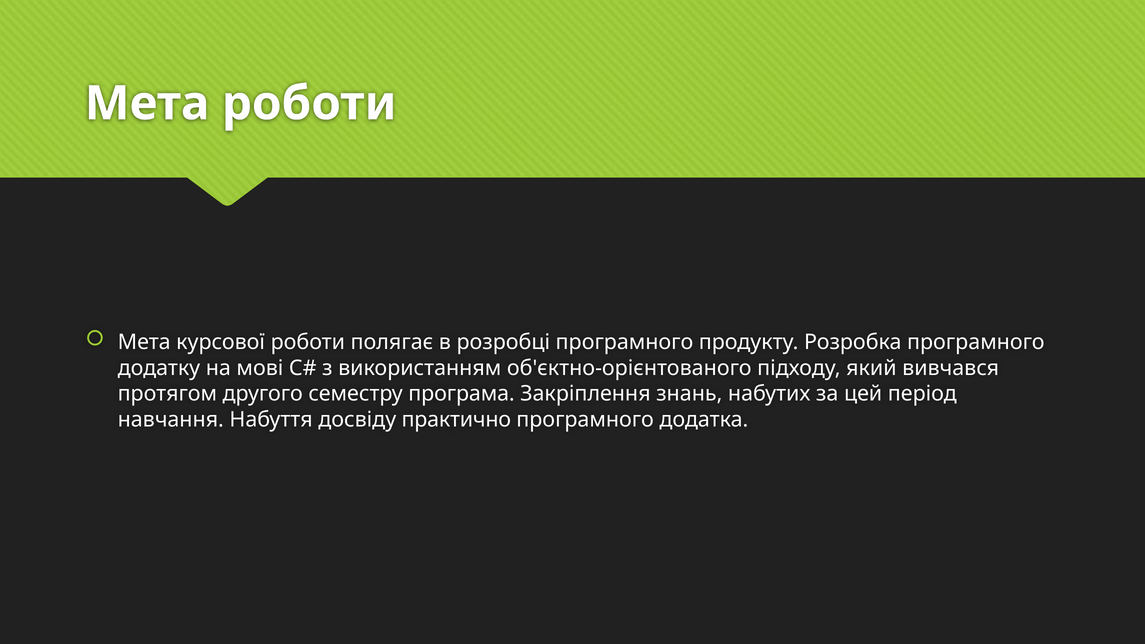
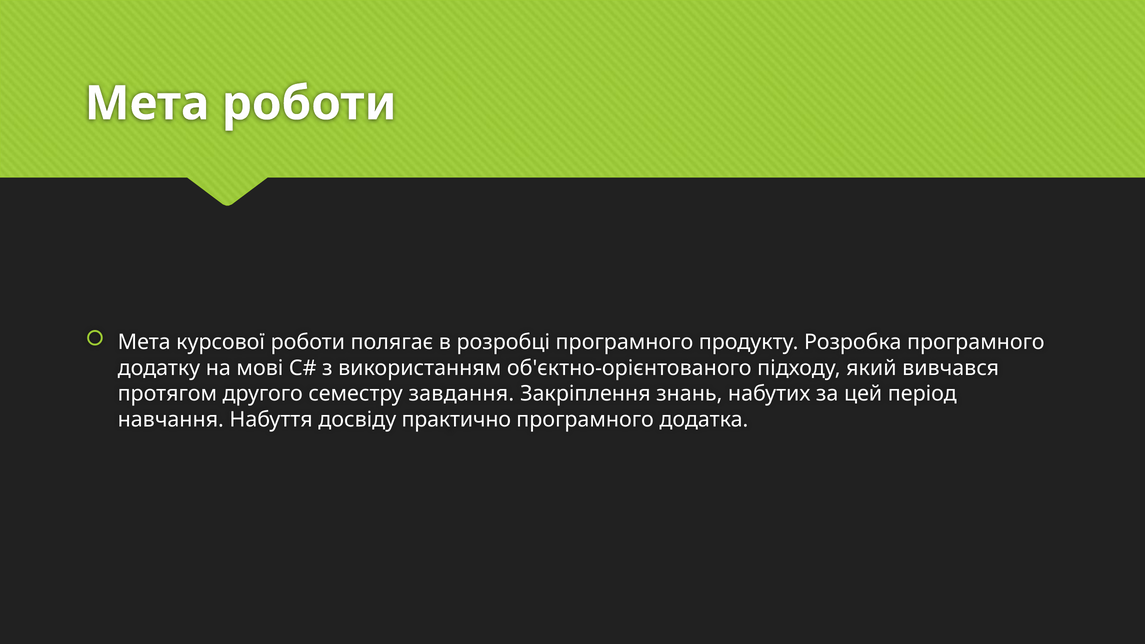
програма: програма -> завдання (461, 394)
